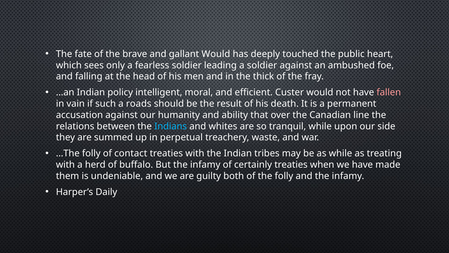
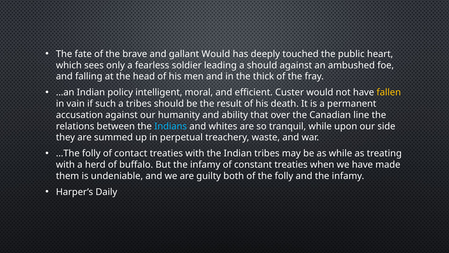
a soldier: soldier -> should (262, 65)
fallen colour: pink -> yellow (389, 92)
a roads: roads -> tribes (139, 104)
certainly: certainly -> constant (253, 164)
